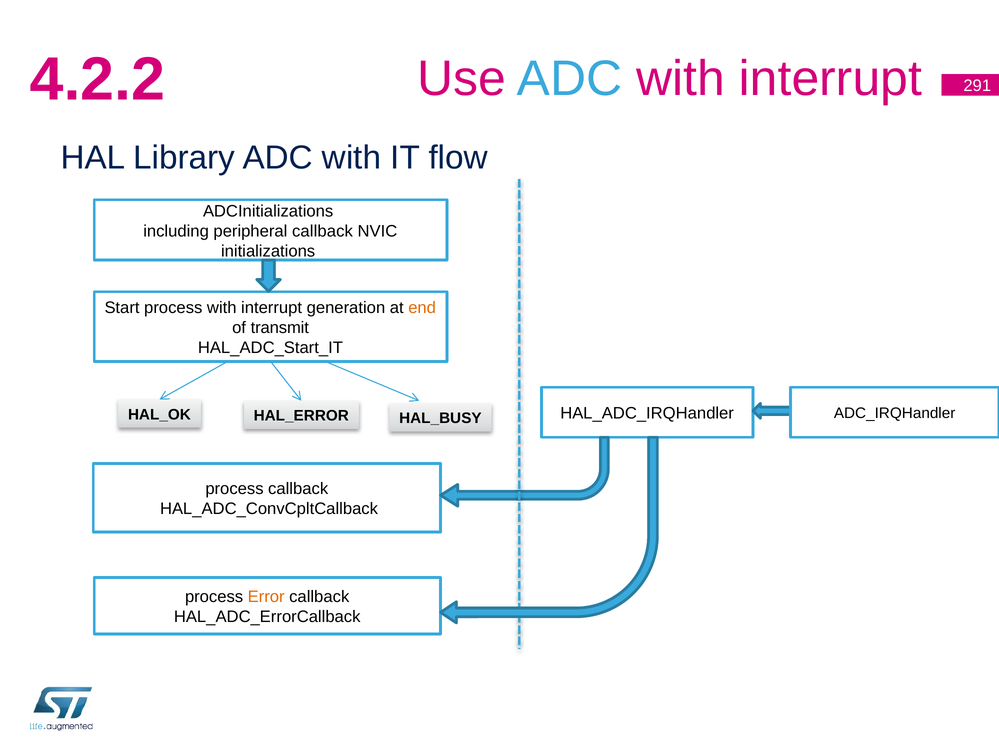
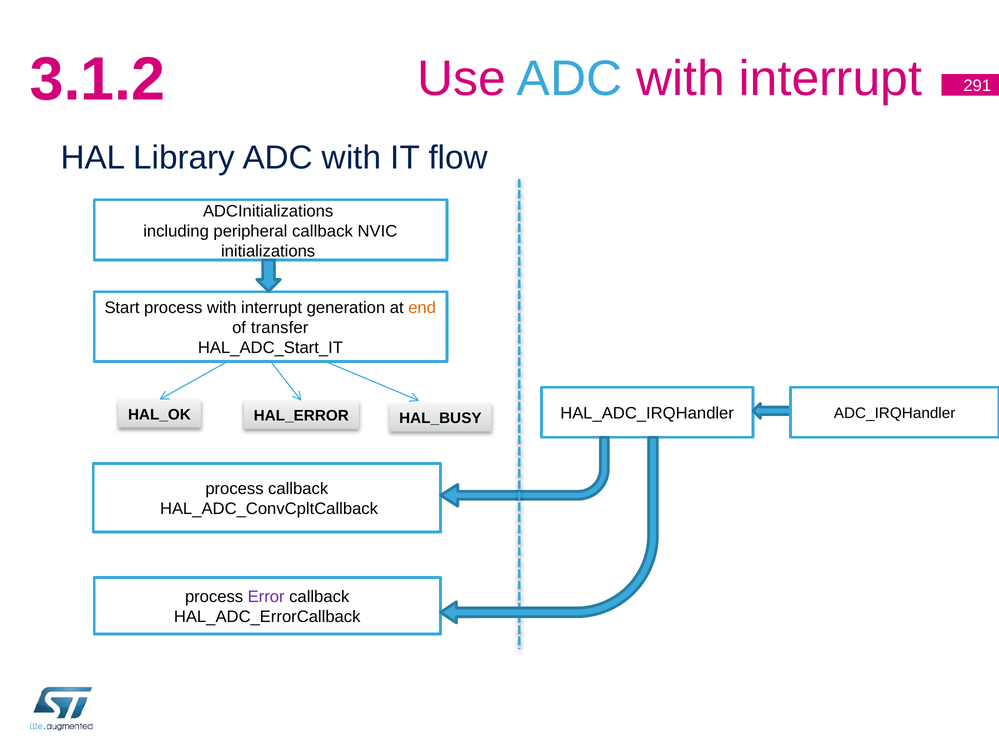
4.2.2: 4.2.2 -> 3.1.2 (97, 79)
transmit: transmit -> transfer (280, 328)
Error colour: orange -> purple (266, 597)
